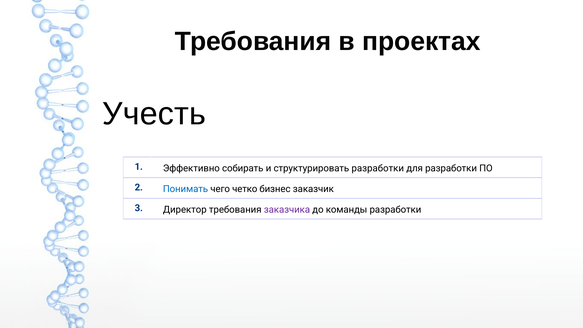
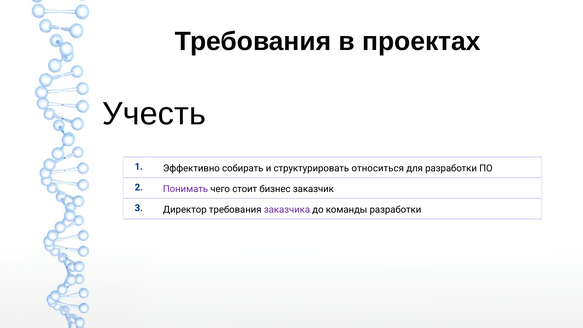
структурировать разработки: разработки -> относиться (378, 168)
Понимать colour: blue -> purple (186, 189)
четко: четко -> стоит (245, 189)
